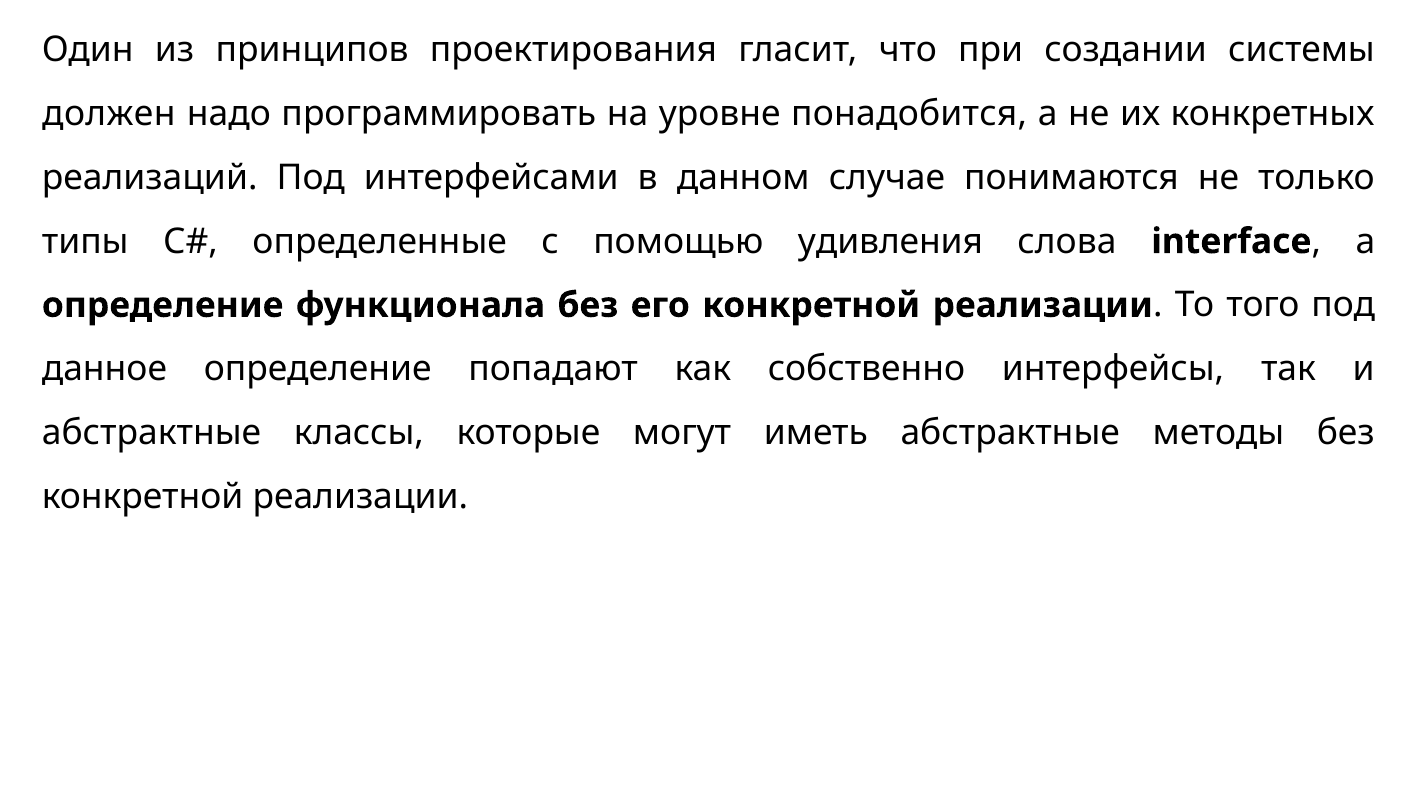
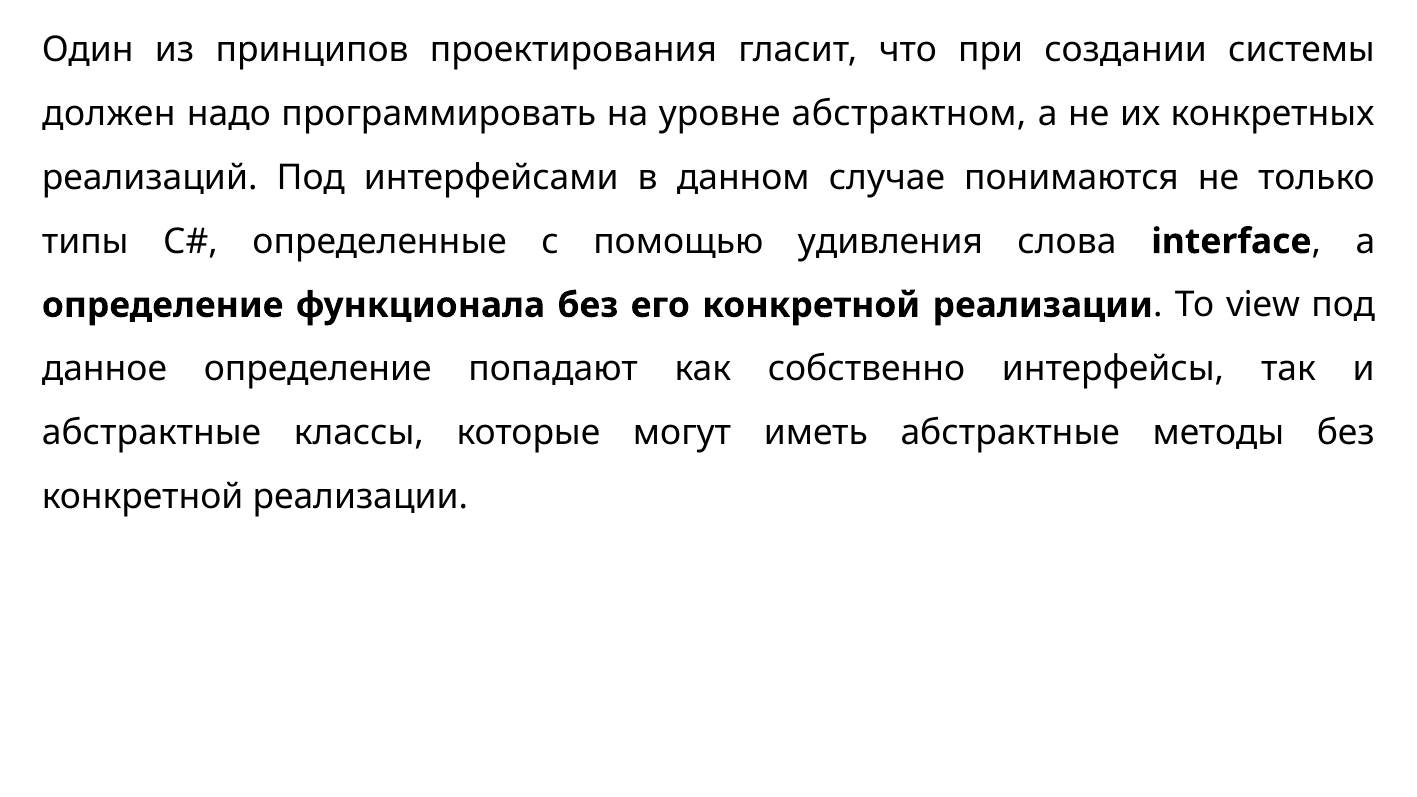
понадобится: понадобится -> абстрактном (909, 114)
того: того -> view (1263, 305)
